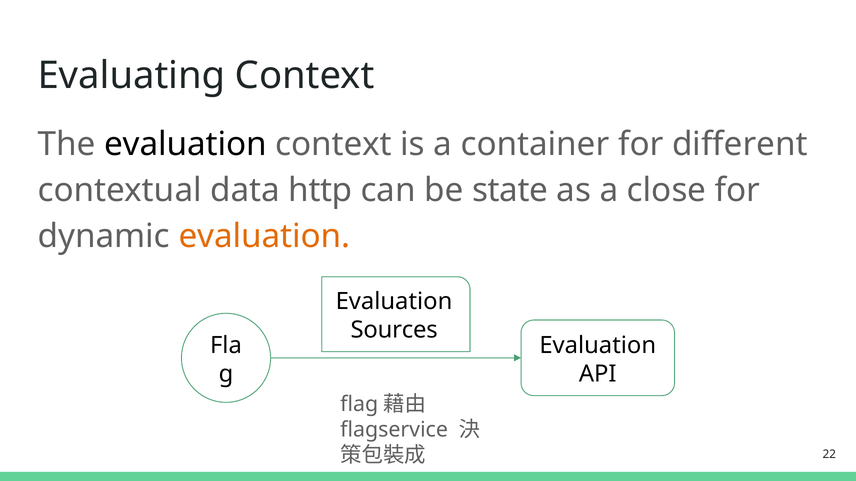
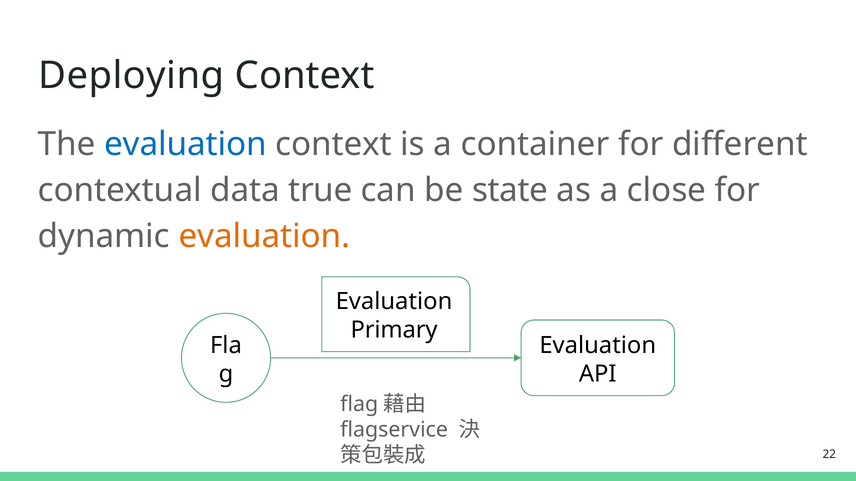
Evaluating: Evaluating -> Deploying (131, 76)
evaluation colour: black -> blue (185, 145)
http: http -> true (320, 190)
Sources: Sources -> Primary (394, 330)
